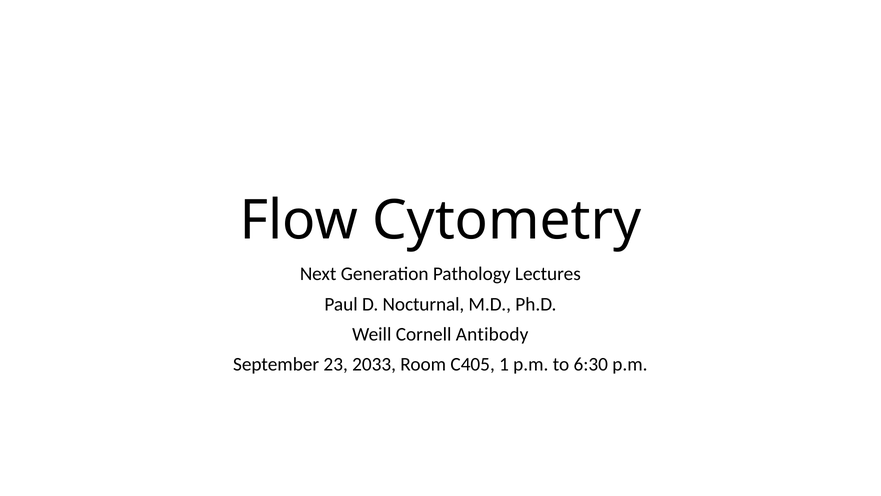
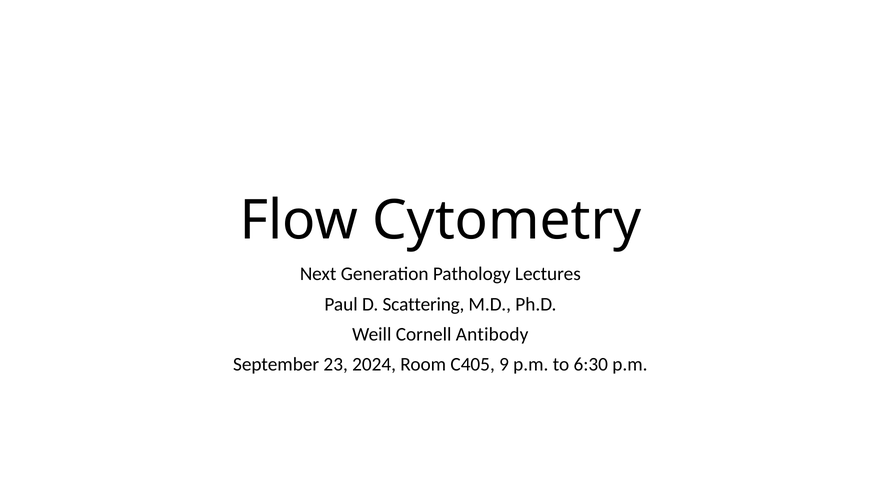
Nocturnal: Nocturnal -> Scattering (423, 304)
2033: 2033 -> 2024 (374, 364)
1: 1 -> 9 (504, 364)
